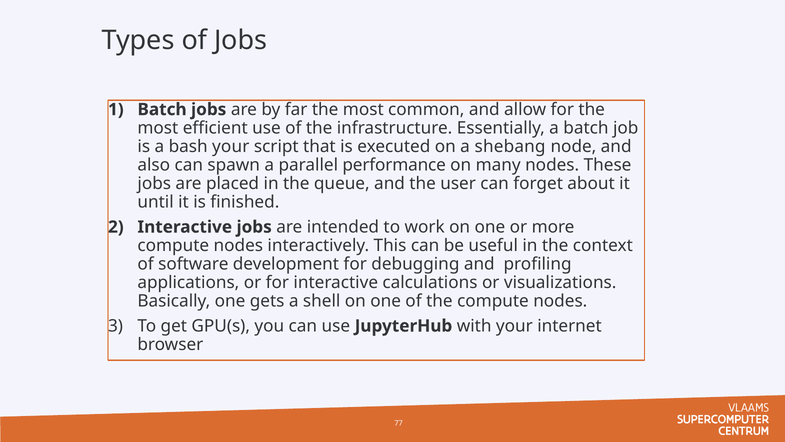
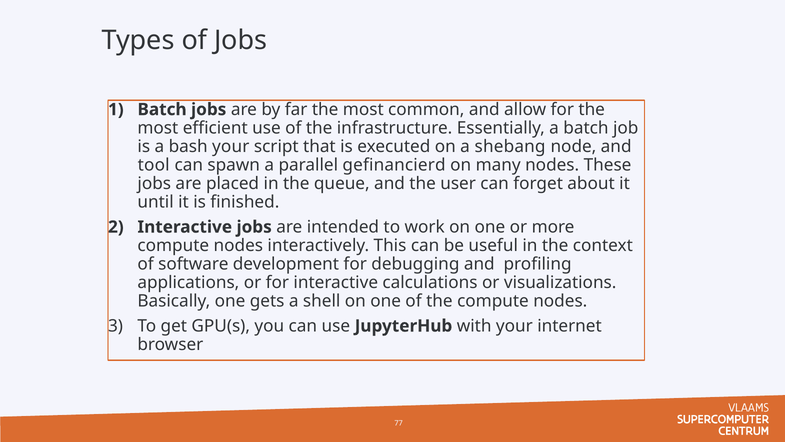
also: also -> tool (154, 165)
performance: performance -> gefinancierd (394, 165)
